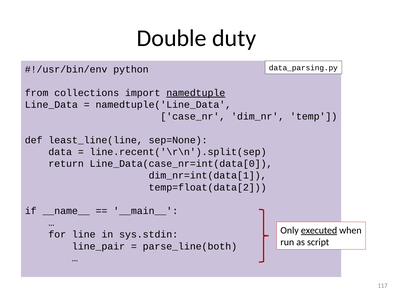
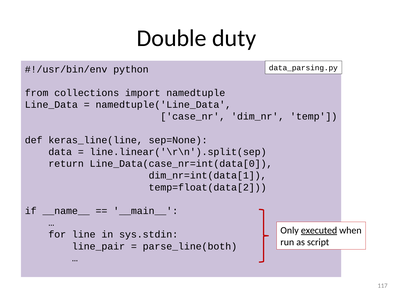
namedtuple underline: present -> none (196, 93)
least_line(line: least_line(line -> keras_line(line (96, 140)
line.recent('\r\n').split(sep: line.recent('\r\n').split(sep -> line.linear('\r\n').split(sep (178, 152)
